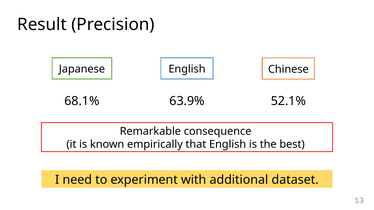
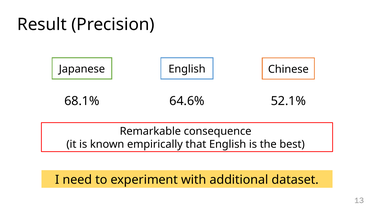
63.9%: 63.9% -> 64.6% (187, 101)
